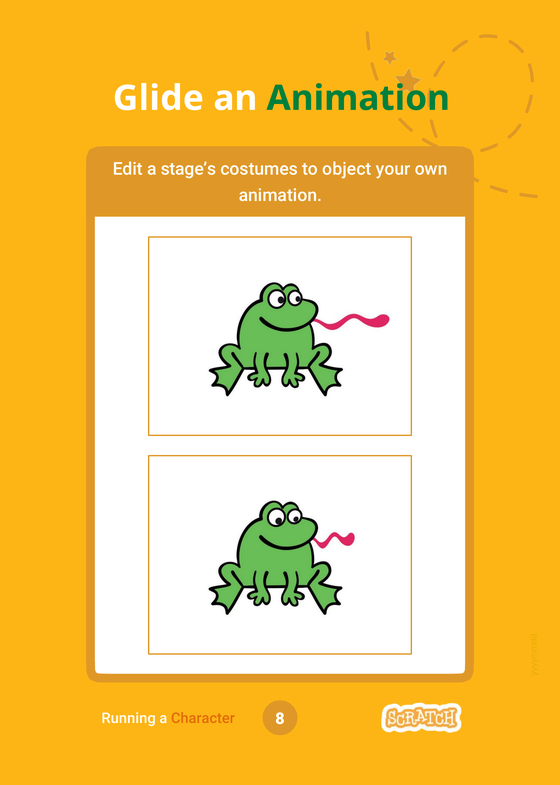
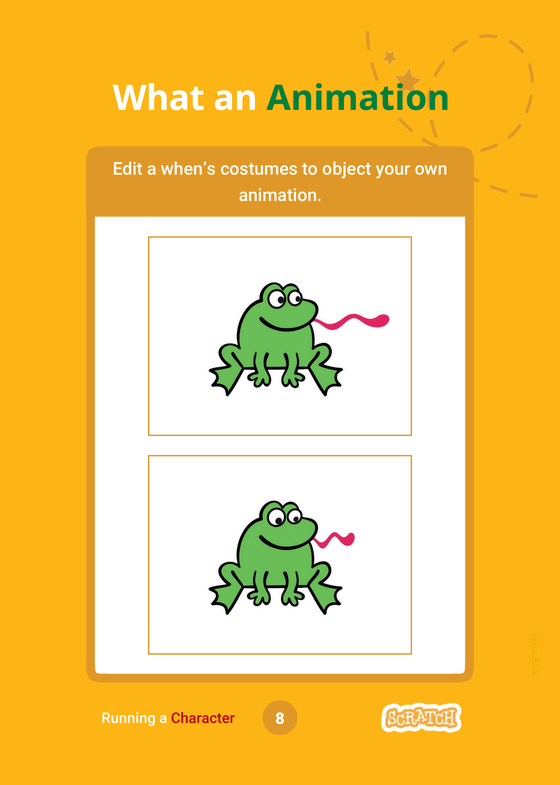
Glide: Glide -> What (159, 98)
stage’s: stage’s -> when’s (188, 169)
Character colour: orange -> red (203, 718)
